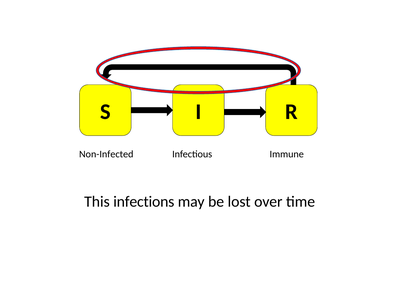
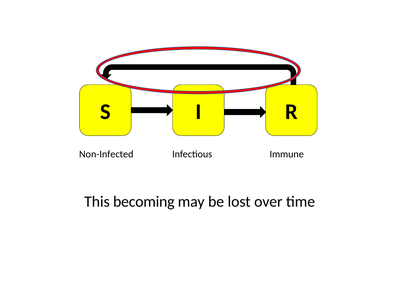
infections: infections -> becoming (144, 202)
